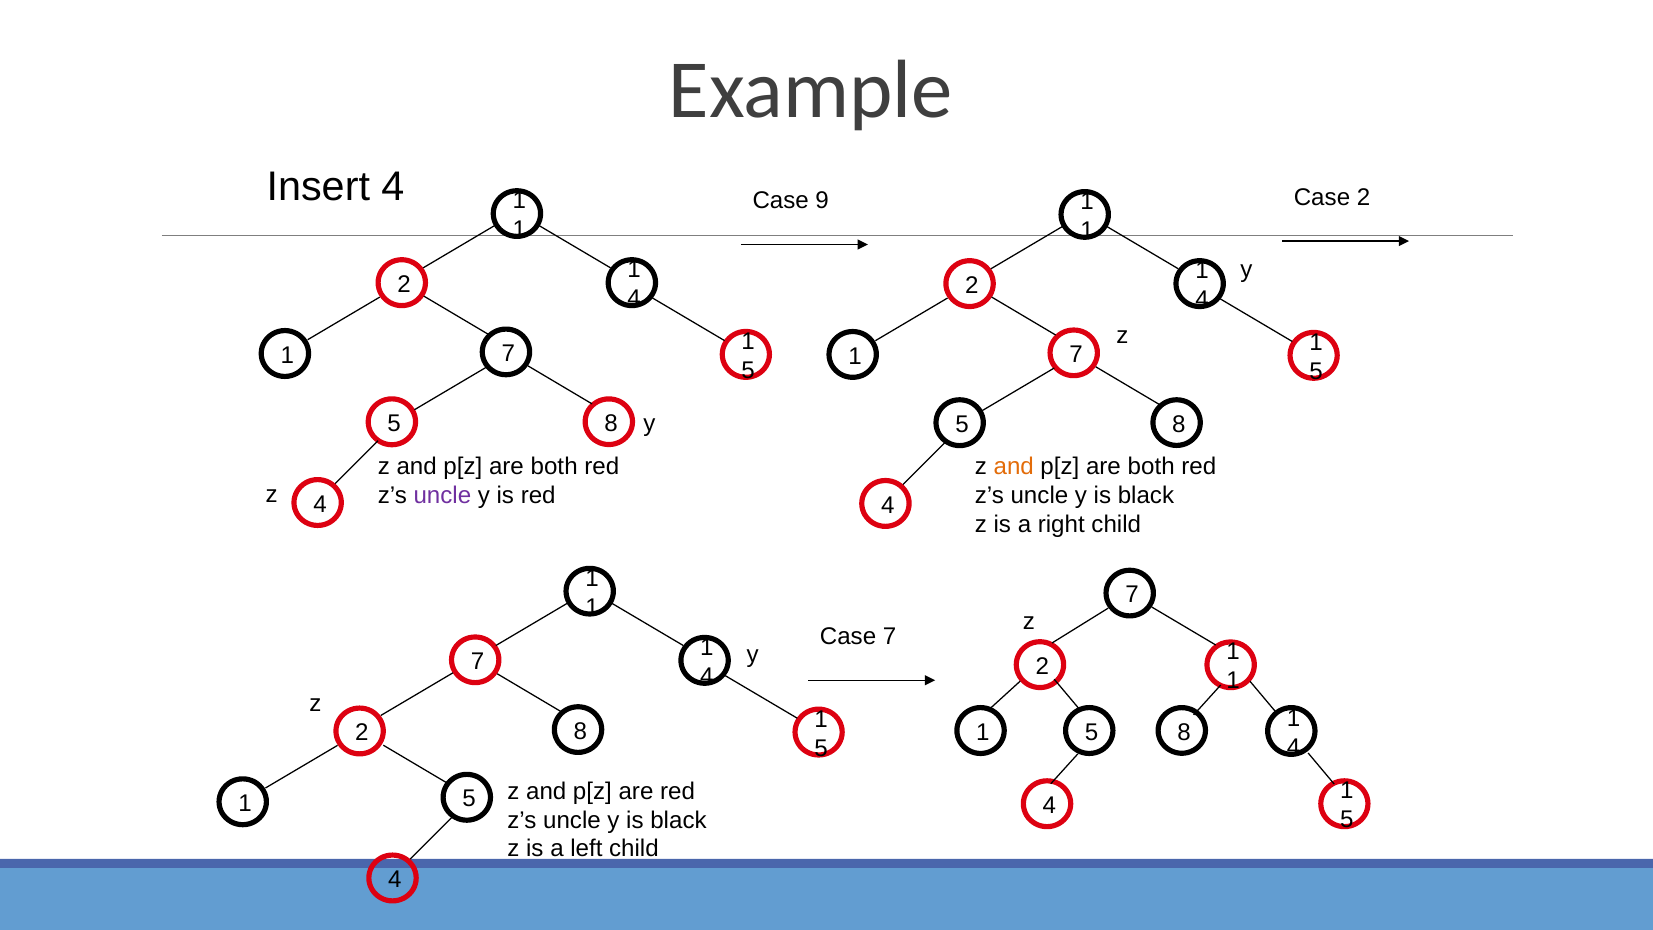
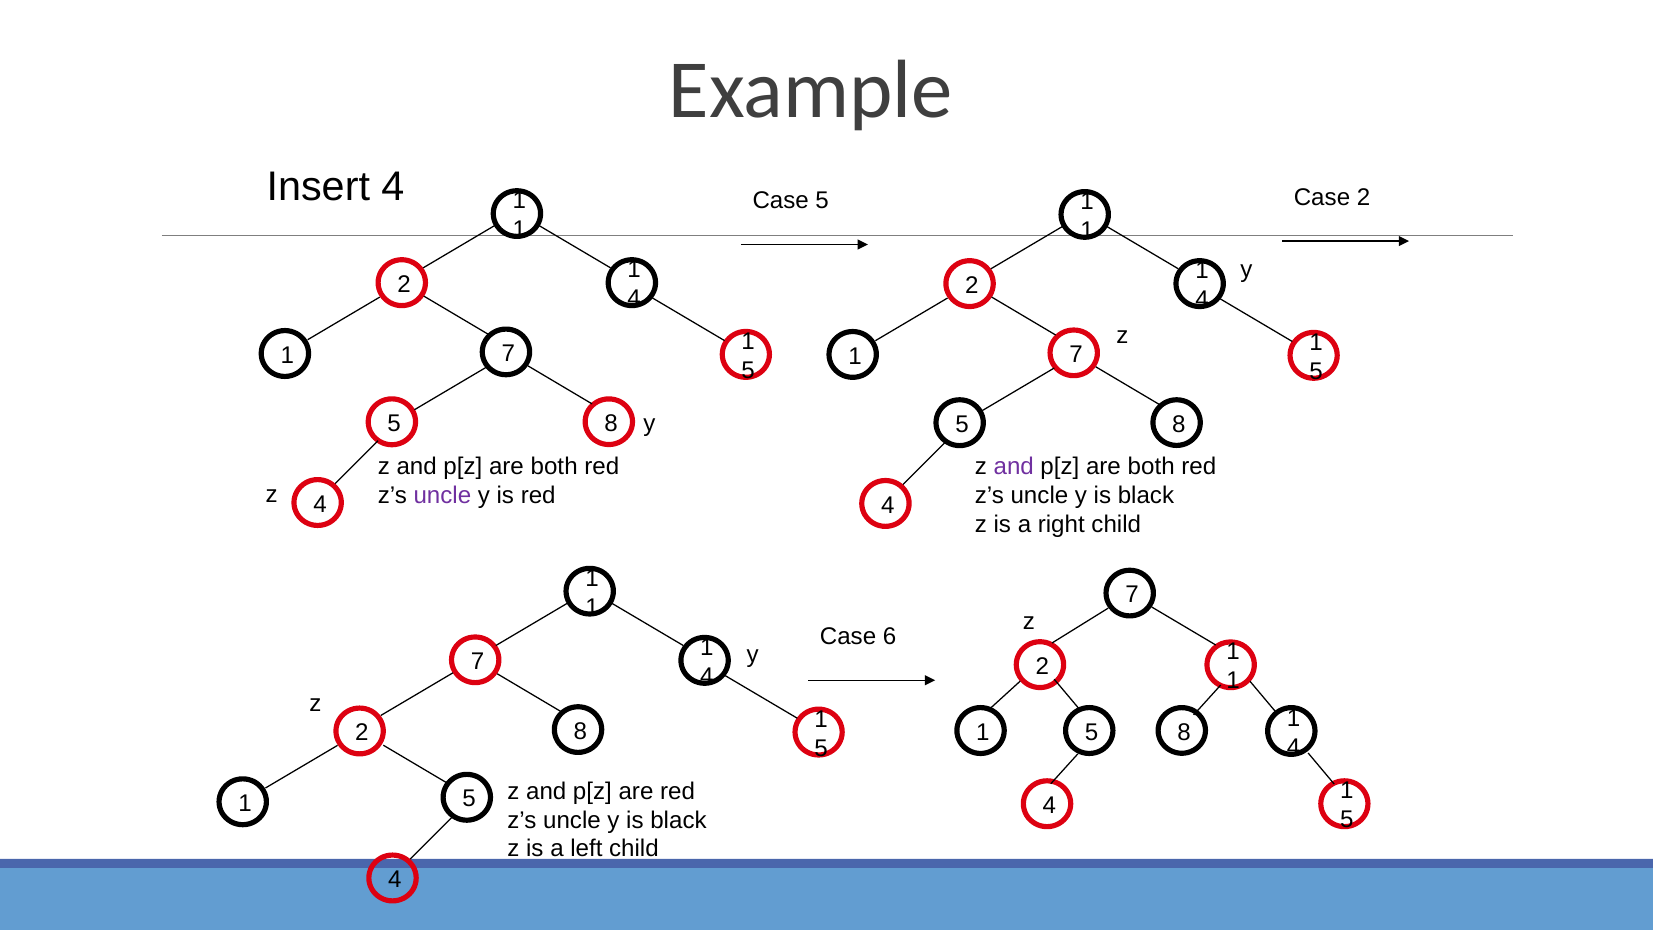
Case 9: 9 -> 5 (822, 201)
and colour: orange -> purple (1014, 466)
Case 7: 7 -> 6 (890, 636)
